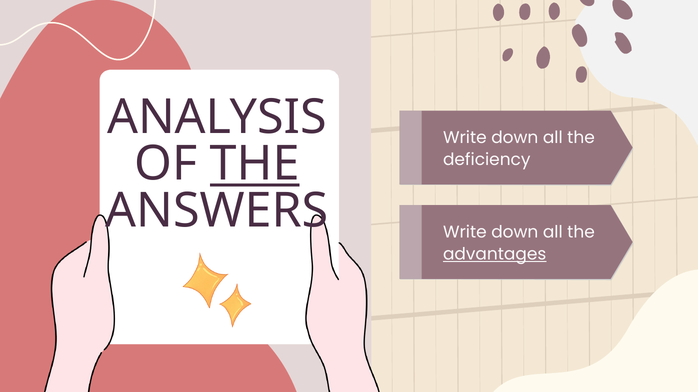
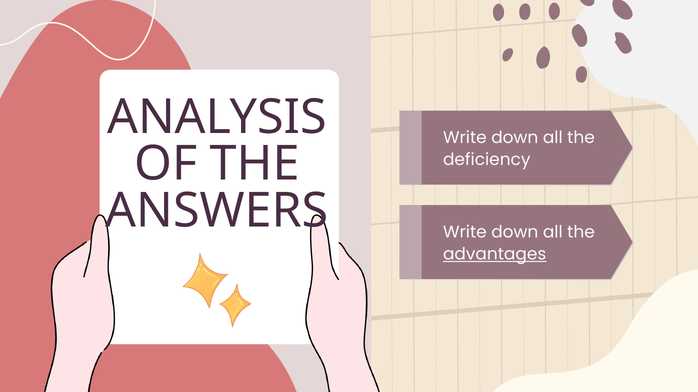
THE underline: present -> none (255, 164)
